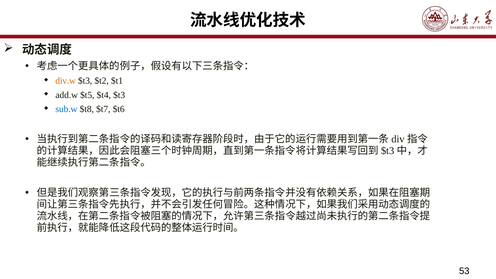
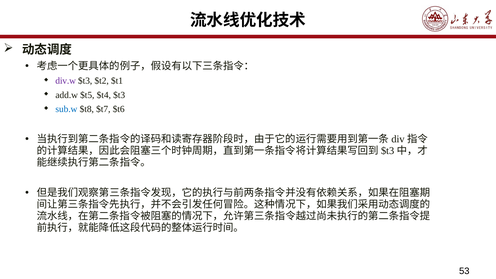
div.w colour: orange -> purple (66, 81)
